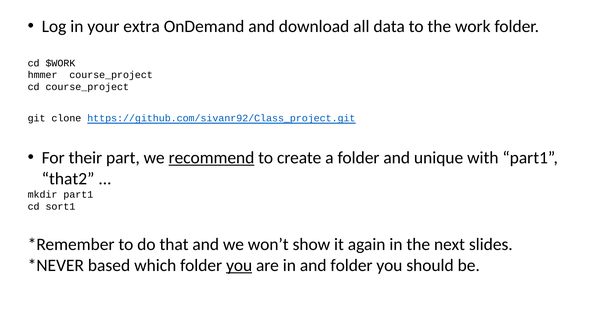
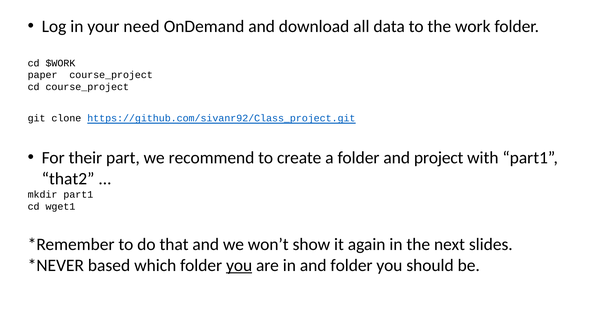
extra: extra -> need (142, 26)
hmmer: hmmer -> paper (43, 75)
recommend underline: present -> none (211, 158)
unique: unique -> project (439, 158)
sort1: sort1 -> wget1 (60, 207)
